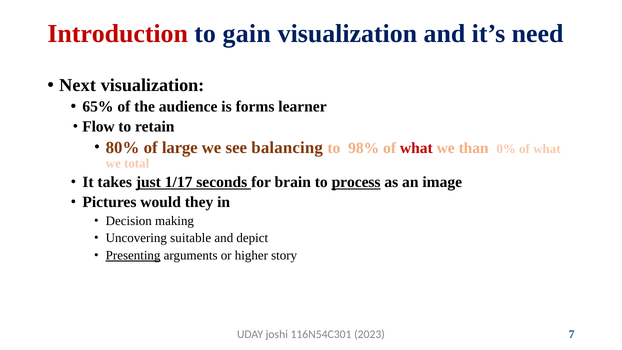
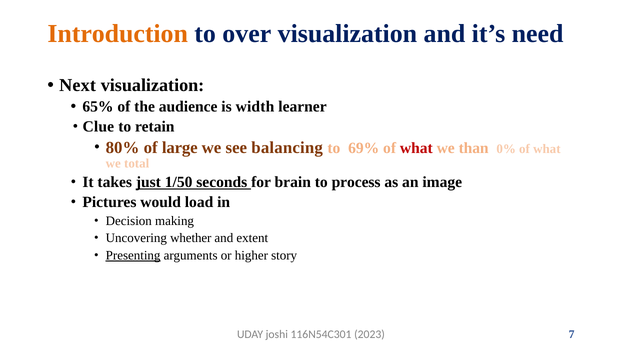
Introduction colour: red -> orange (118, 34)
gain: gain -> over (247, 34)
forms: forms -> width (255, 107)
Flow: Flow -> Clue (98, 127)
98%: 98% -> 69% (364, 148)
1/17: 1/17 -> 1/50 (179, 182)
process underline: present -> none (356, 182)
they: they -> load (199, 202)
suitable: suitable -> whether (191, 238)
depict: depict -> extent (252, 238)
